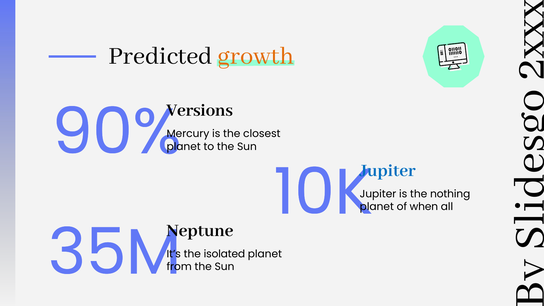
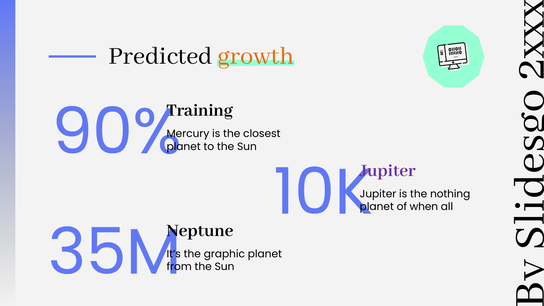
Versions: Versions -> Training (200, 110)
Jupiter colour: blue -> purple (388, 170)
isolated: isolated -> graphic (224, 254)
